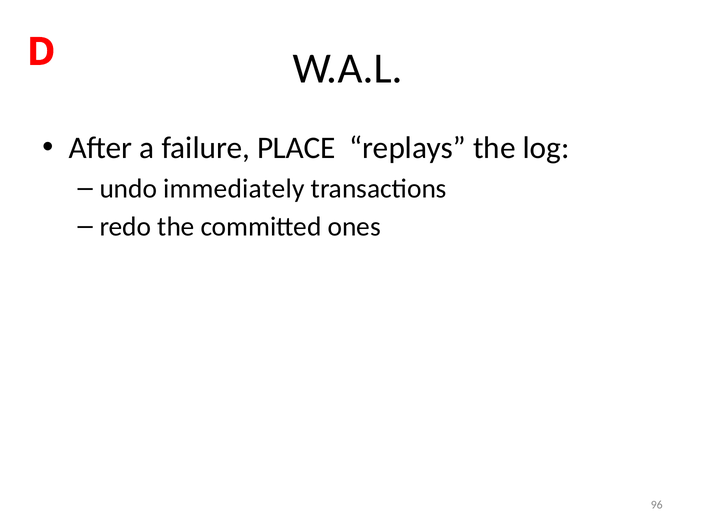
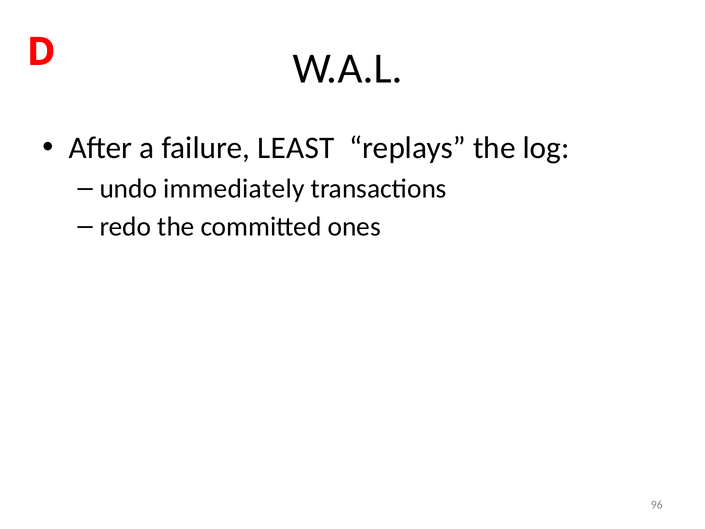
PLACE: PLACE -> LEAST (296, 148)
